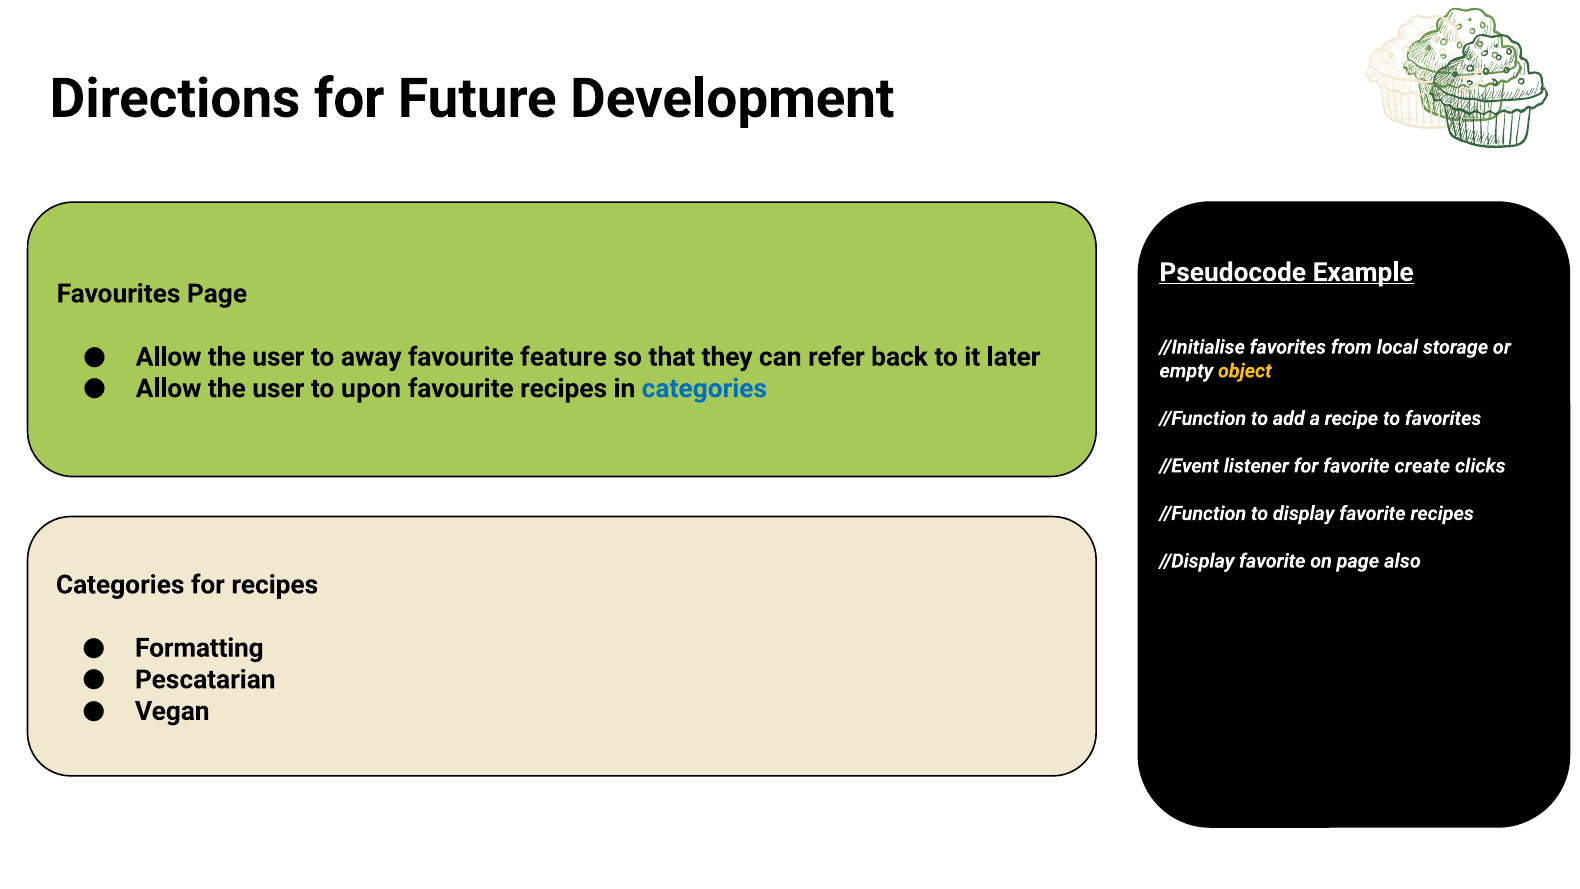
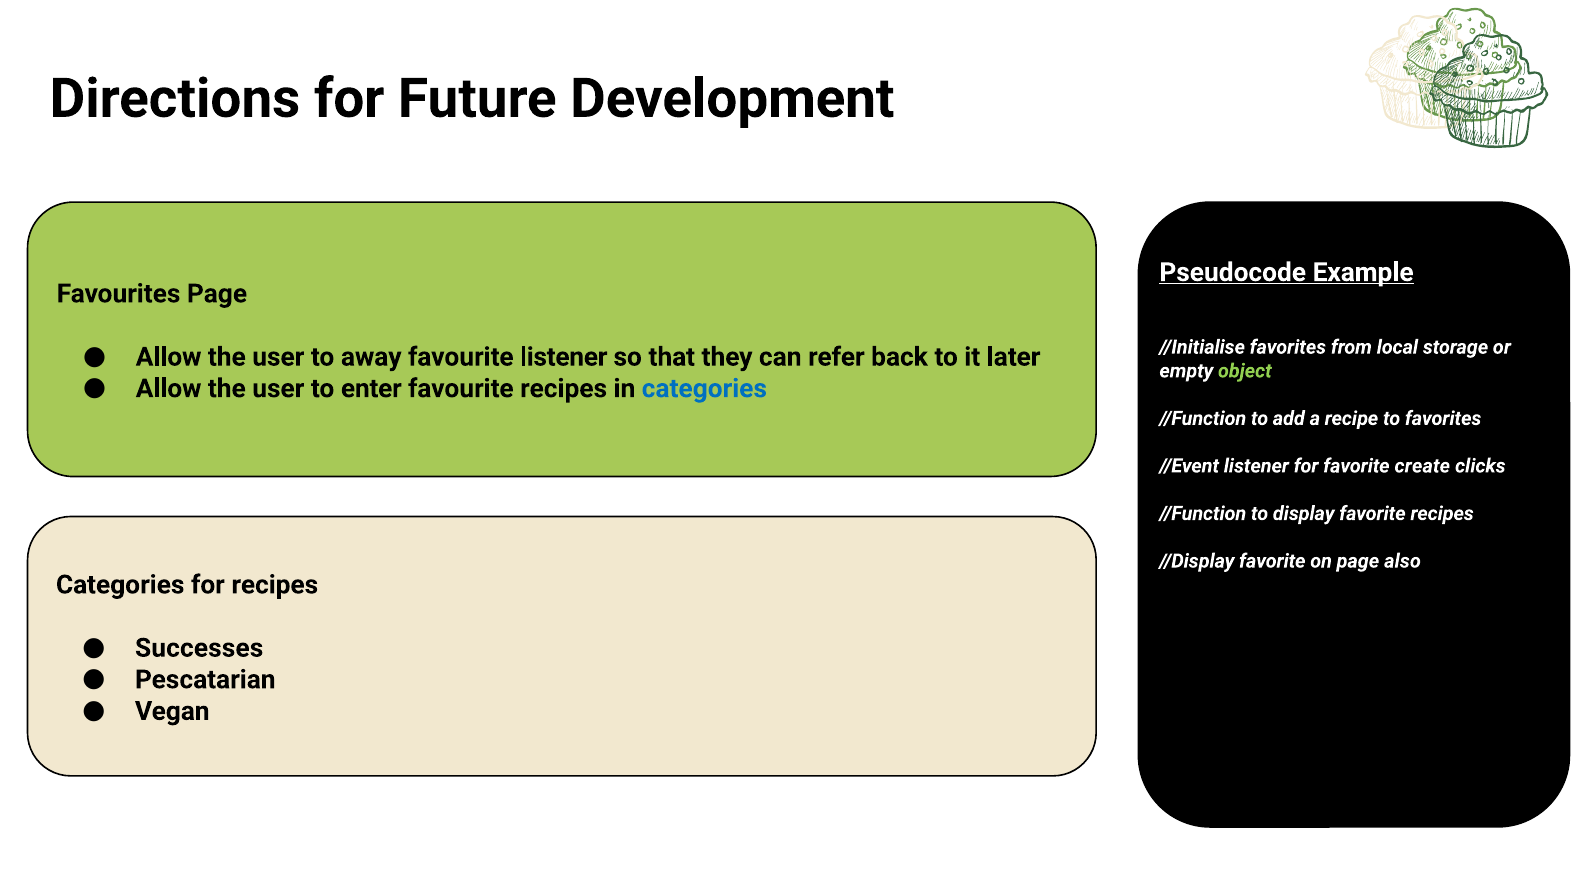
favourite feature: feature -> listener (564, 357)
object colour: yellow -> light green (1245, 371)
upon: upon -> enter (371, 388)
Formatting: Formatting -> Successes (199, 648)
